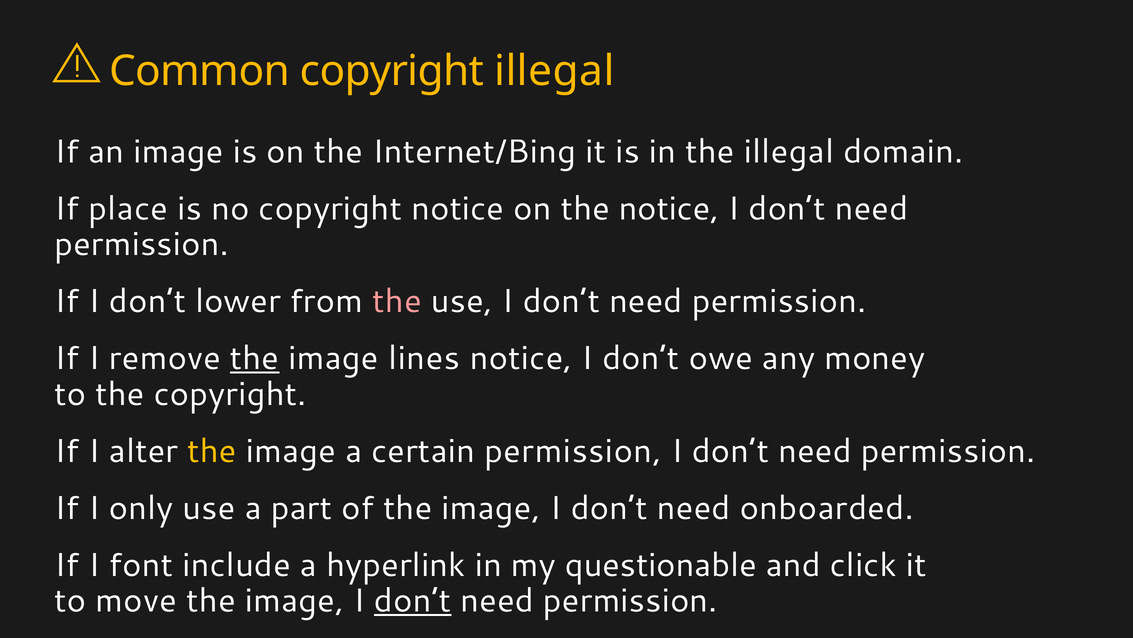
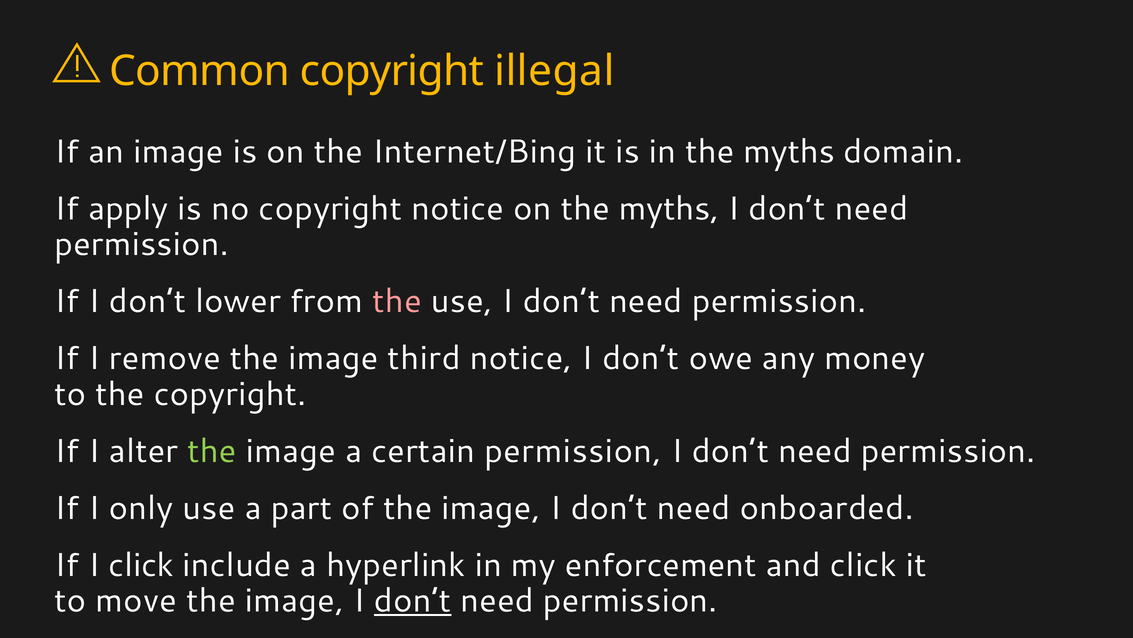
in the illegal: illegal -> myths (789, 151)
place: place -> apply (128, 208)
on the notice: notice -> myths (669, 208)
the underline: present -> none (255, 358)
lines: lines -> third (424, 358)
the colour: yellow -> light green (212, 451)
I font: font -> click (141, 564)
questionable: questionable -> enforcement (661, 564)
